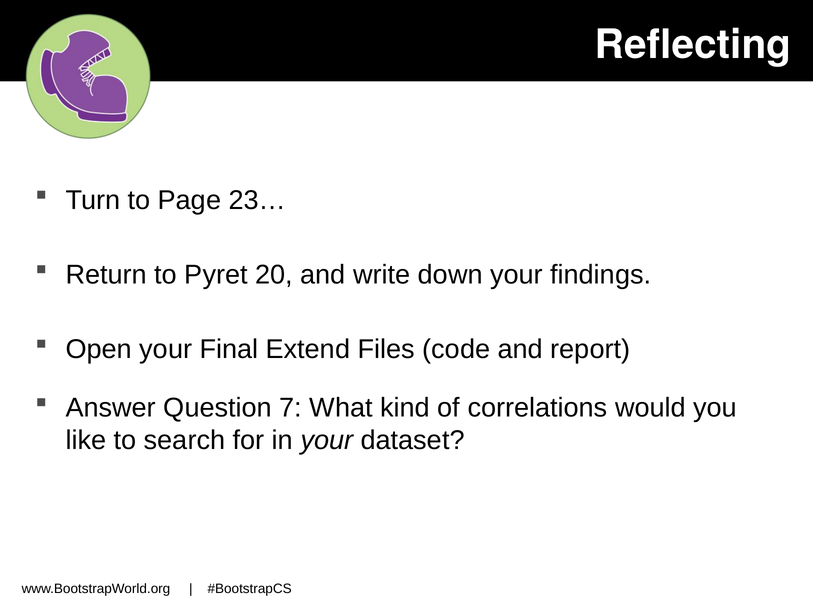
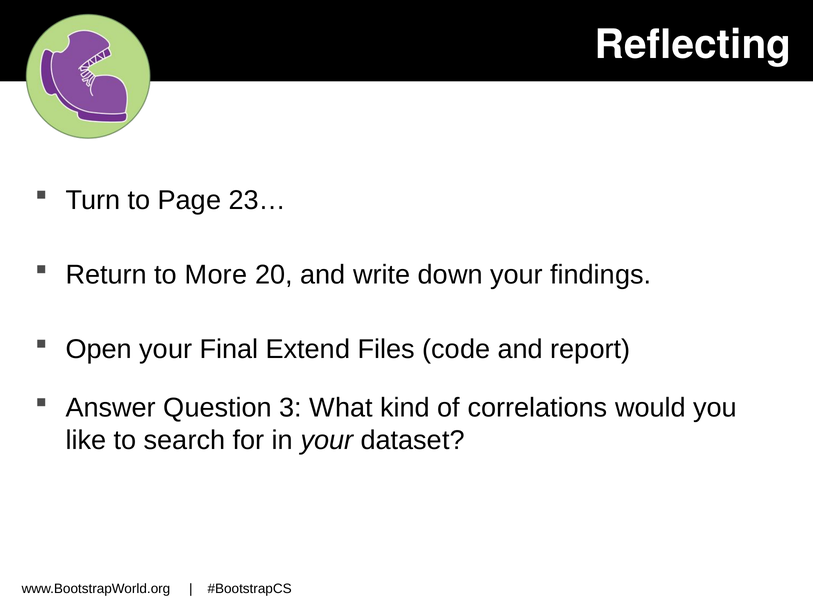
Pyret: Pyret -> More (216, 275)
7: 7 -> 3 (291, 407)
